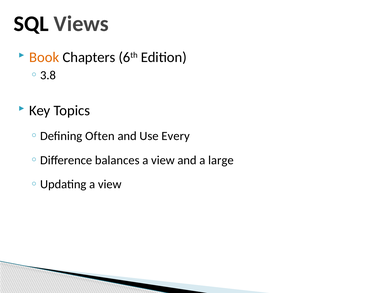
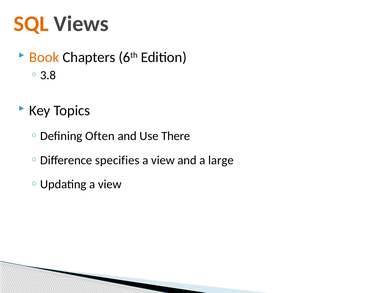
SQL colour: black -> orange (31, 24)
Every: Every -> There (176, 136)
balances: balances -> specifies (117, 160)
